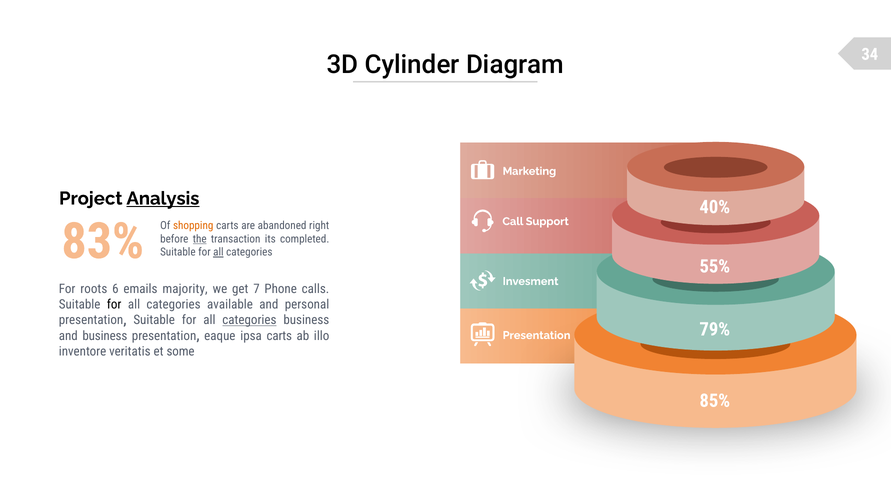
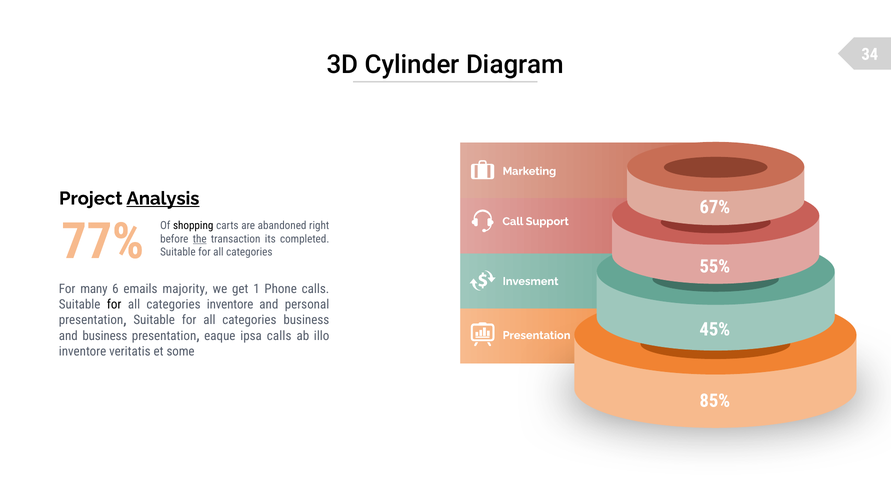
40%: 40% -> 67% (715, 207)
shopping colour: orange -> black (193, 226)
83%: 83% -> 77% (103, 242)
all underline: present -> none (218, 252)
roots: roots -> many (94, 289)
7: 7 -> 1 (256, 289)
categories available: available -> inventore (230, 305)
categories underline: present -> none (249, 320)
79%: 79% -> 45% (715, 329)
ipsa carts: carts -> calls (279, 336)
